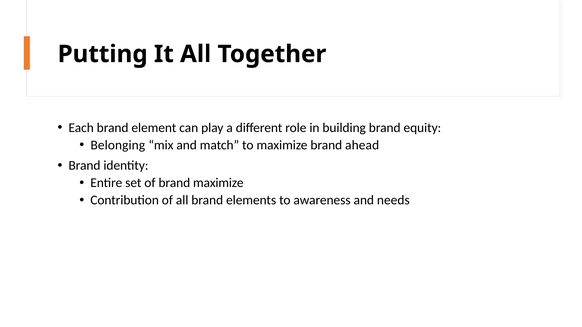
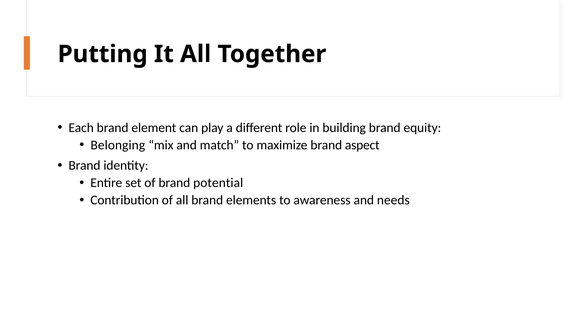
ahead: ahead -> aspect (362, 145)
brand maximize: maximize -> potential (218, 183)
